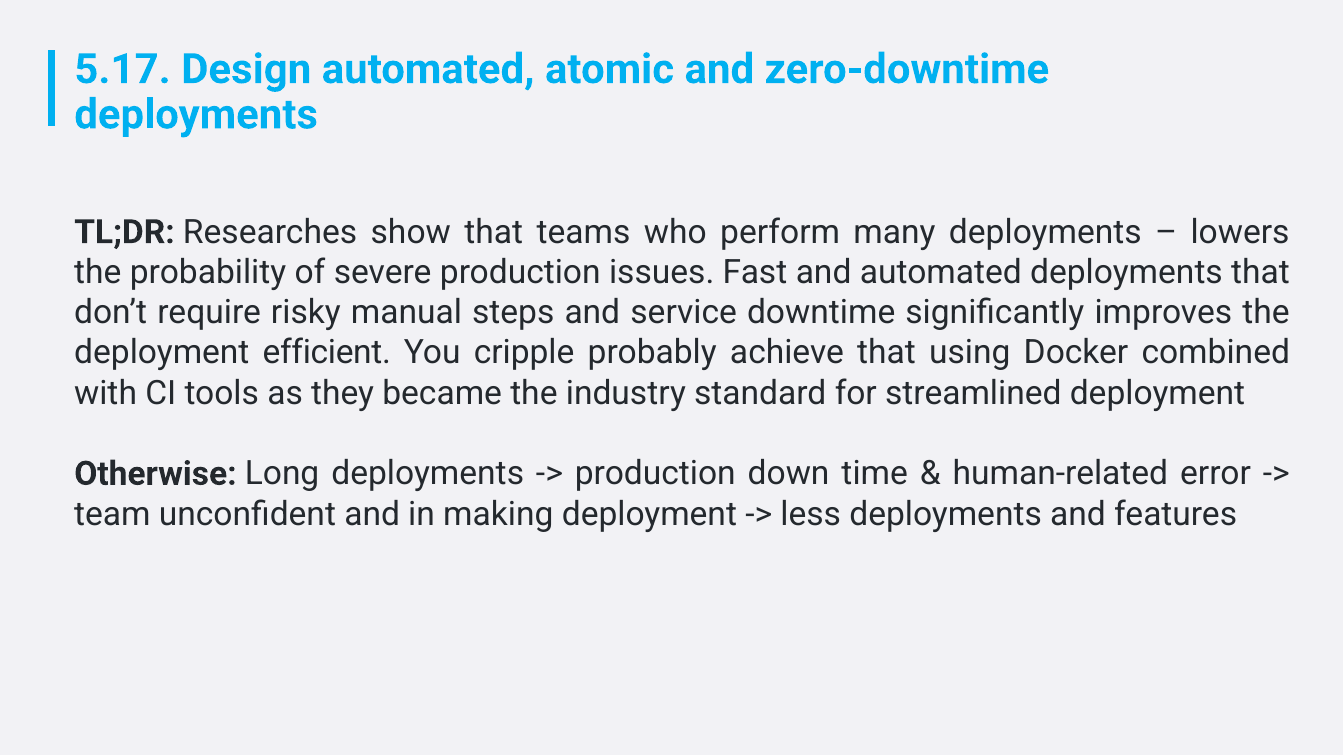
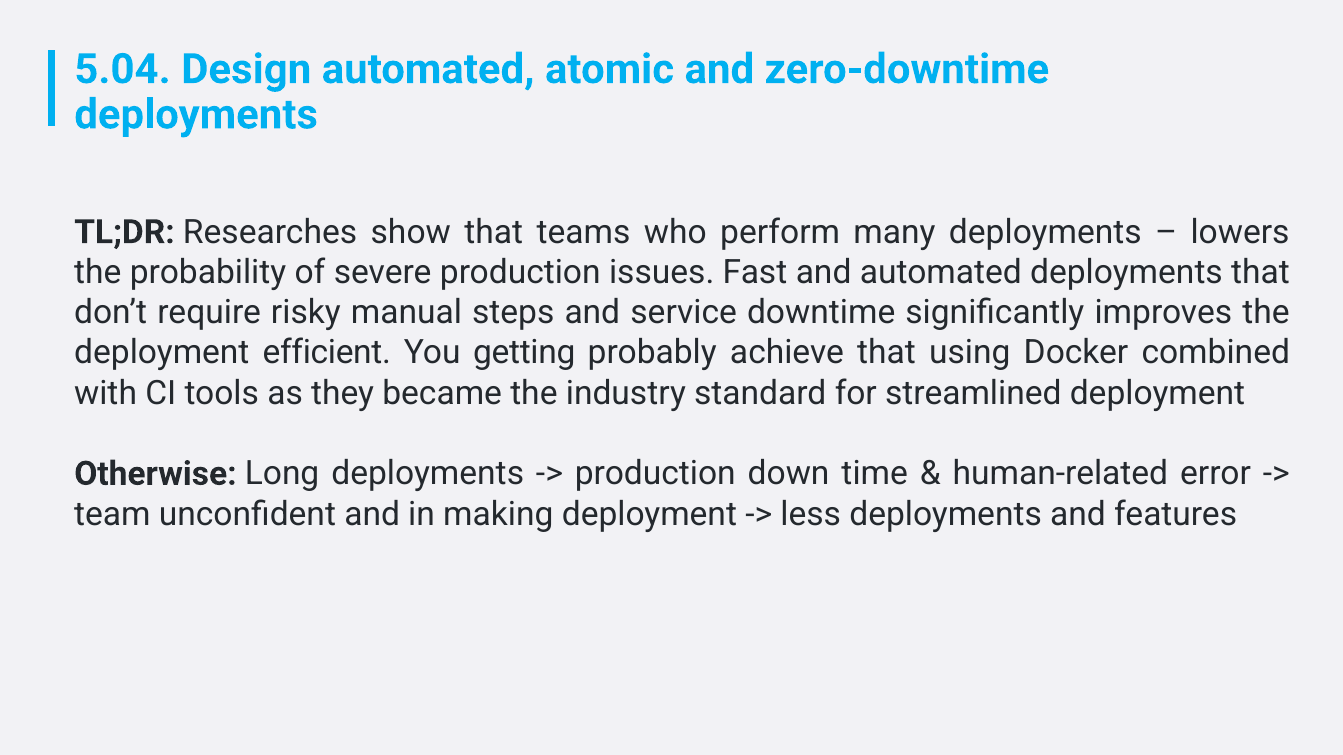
5.17: 5.17 -> 5.04 (123, 69)
cripple: cripple -> getting (524, 353)
